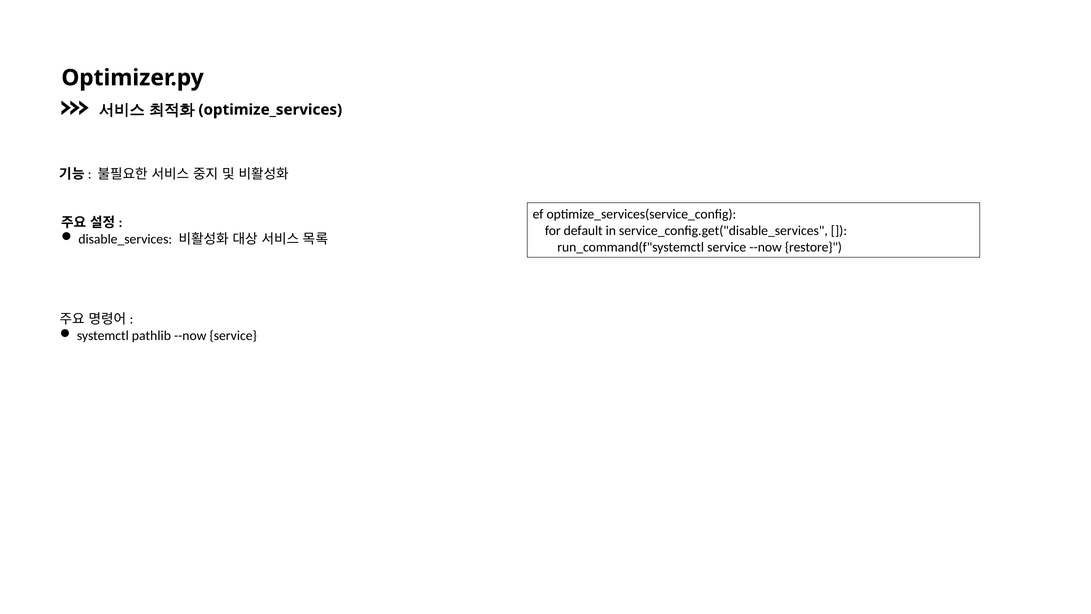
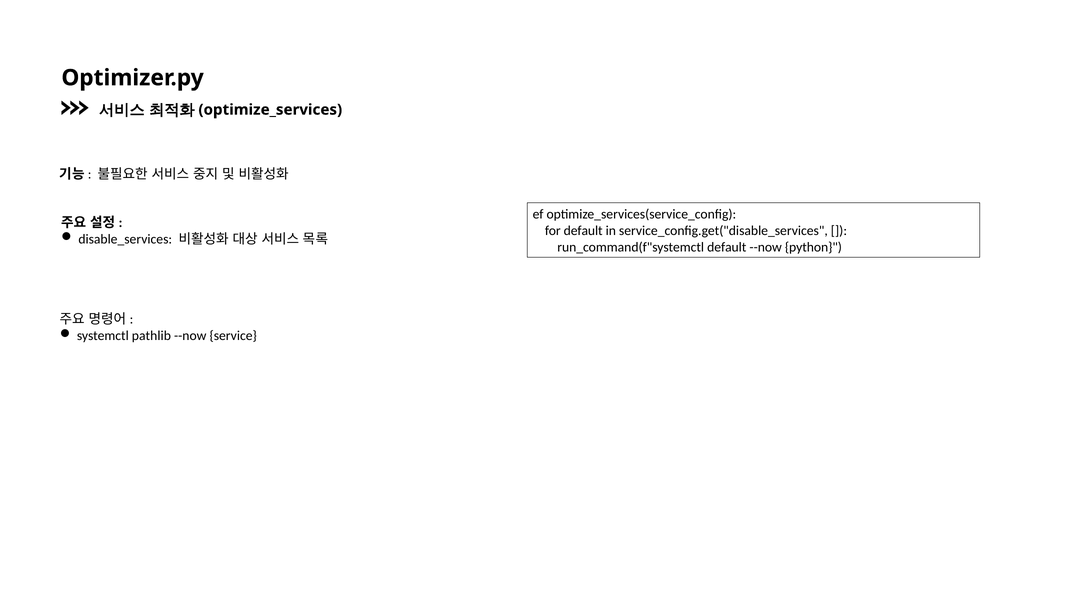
run_command(f"systemctl service: service -> default (727, 247)
restore: restore -> python (813, 247)
